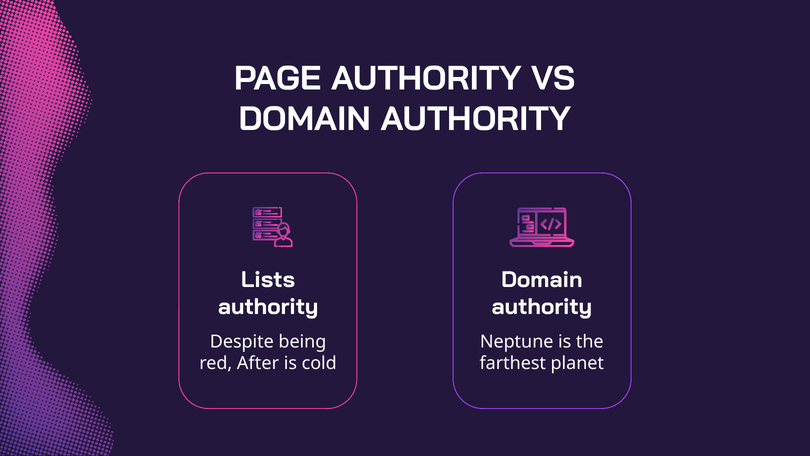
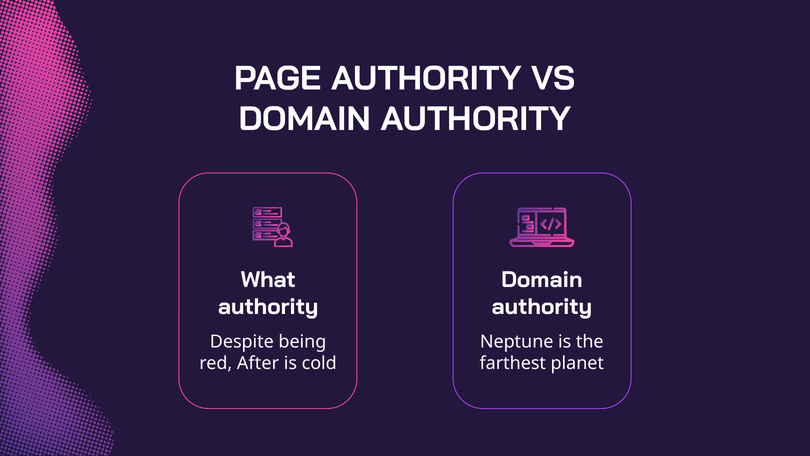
Lists: Lists -> What (268, 279)
